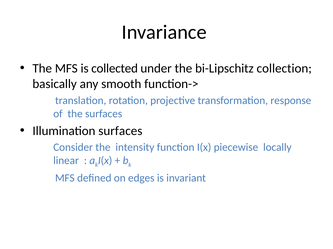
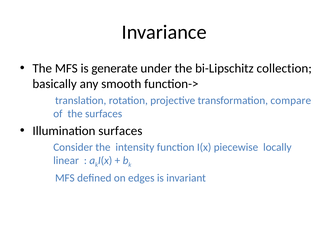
collected: collected -> generate (115, 69)
response: response -> compare (291, 101)
